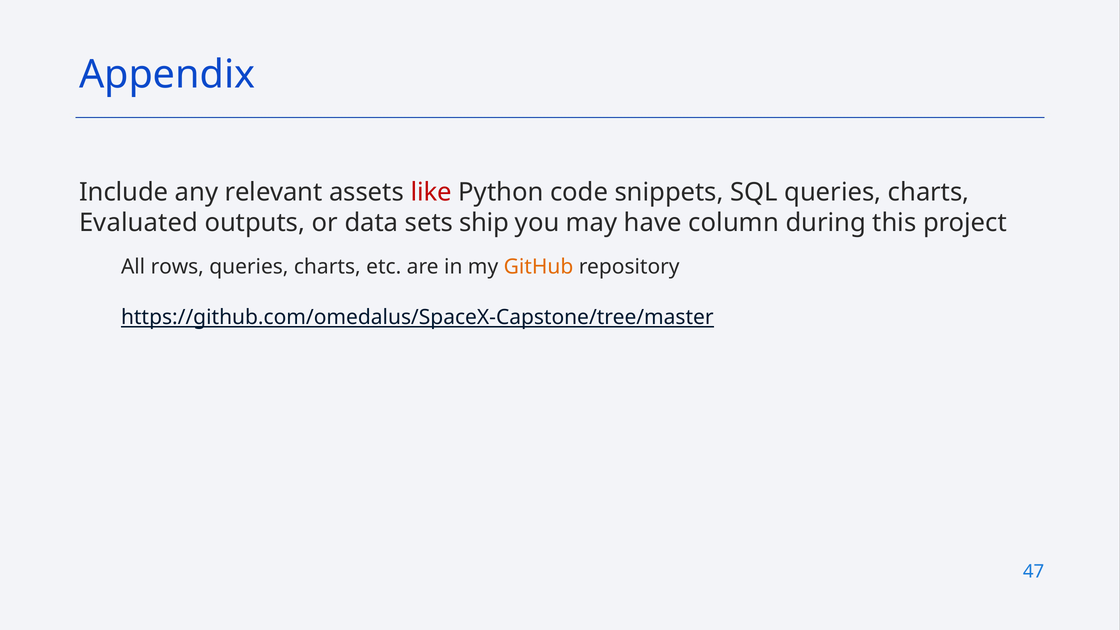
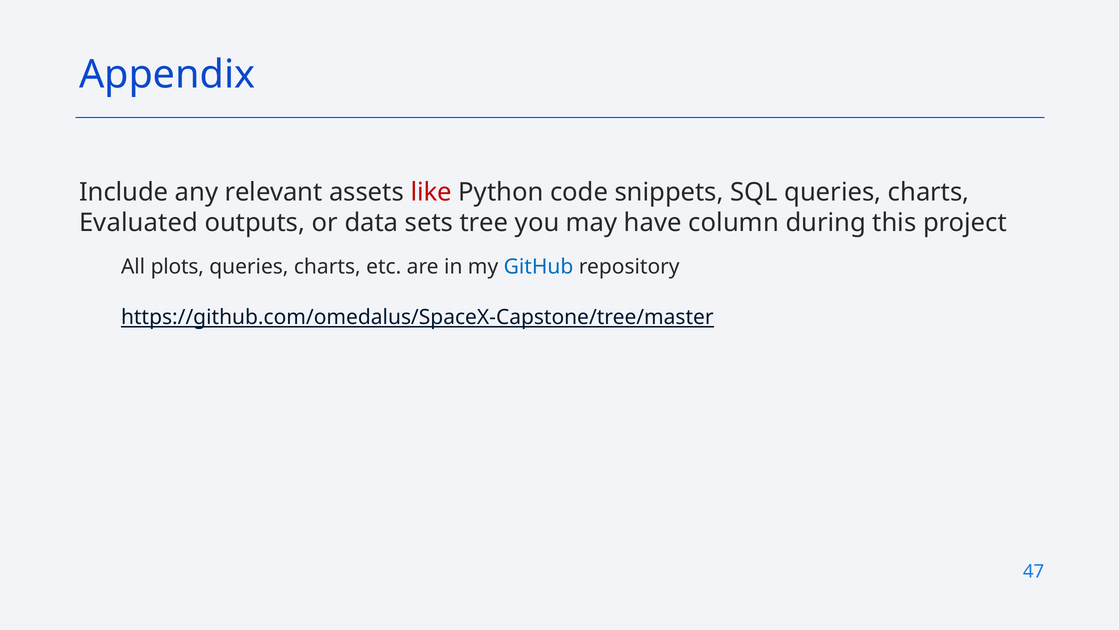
ship: ship -> tree (484, 223)
rows: rows -> plots (177, 267)
GitHub colour: orange -> blue (539, 267)
